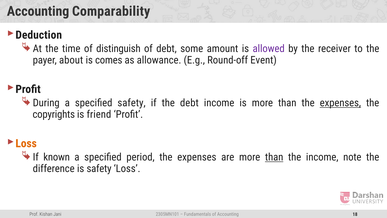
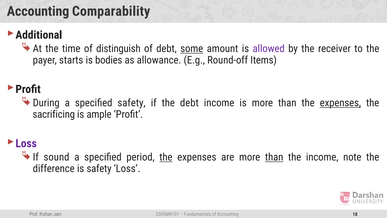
Deduction: Deduction -> Additional (39, 35)
some underline: none -> present (192, 49)
about: about -> starts (71, 60)
comes: comes -> bodies (109, 60)
Event: Event -> Items (264, 60)
copyrights: copyrights -> sacrificing (54, 114)
friend: friend -> ample (99, 114)
Loss colour: orange -> purple (26, 143)
known: known -> sound (56, 157)
the underline: none -> present (166, 157)
